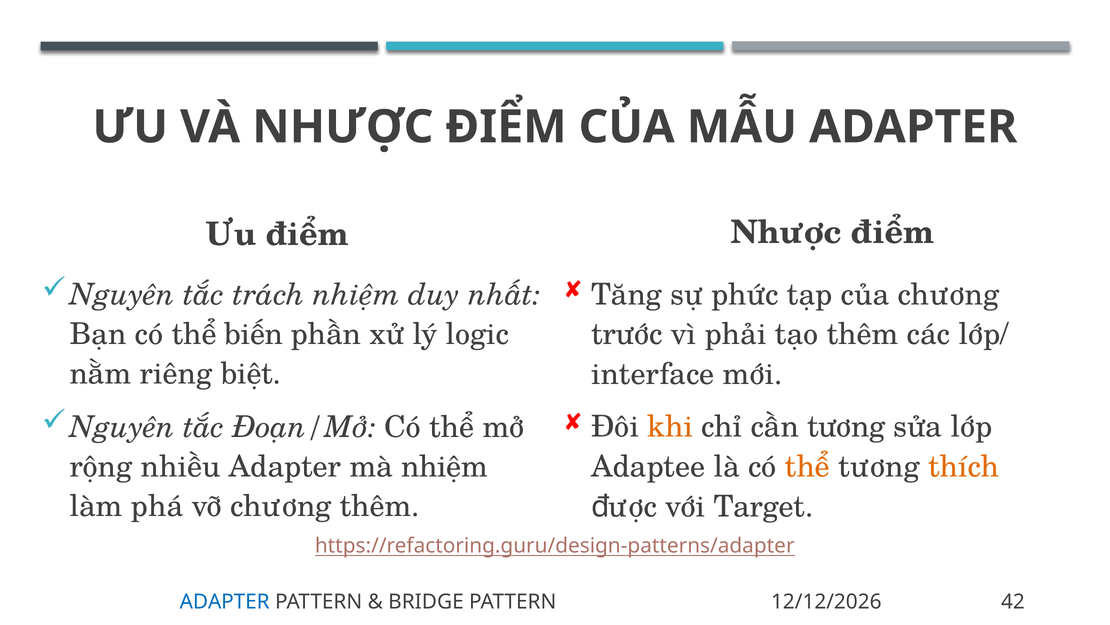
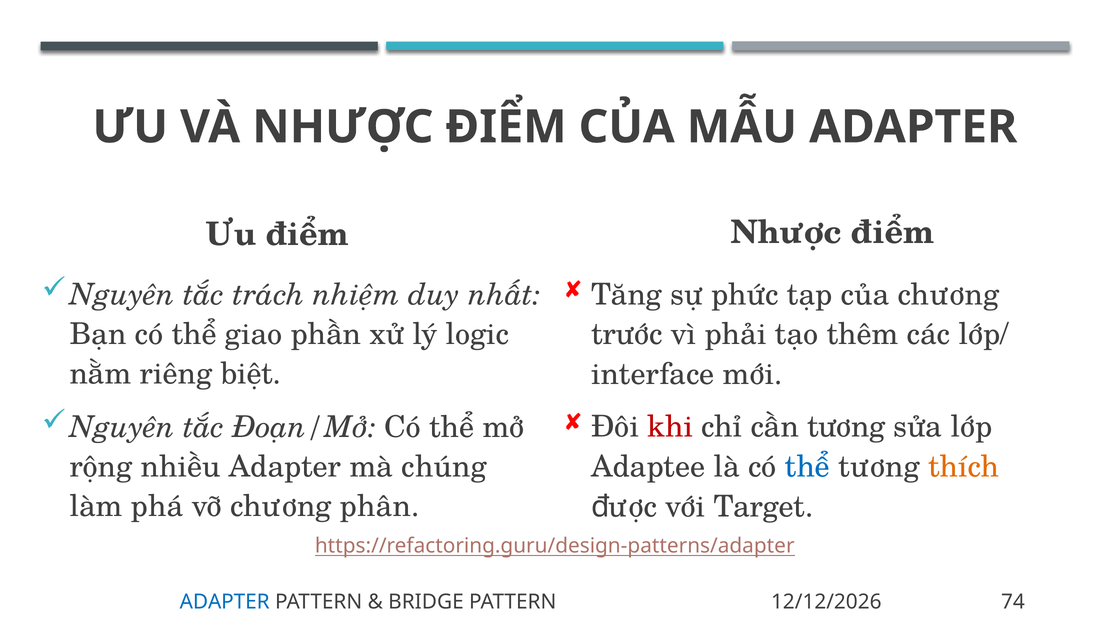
biến: biến -> giao (254, 334)
khi colour: orange -> red (670, 427)
thể colour: orange -> blue (807, 466)
mà nhiệm: nhiệm -> chúng (444, 466)
chương thêm: thêm -> phân (380, 506)
42: 42 -> 74 (1013, 601)
